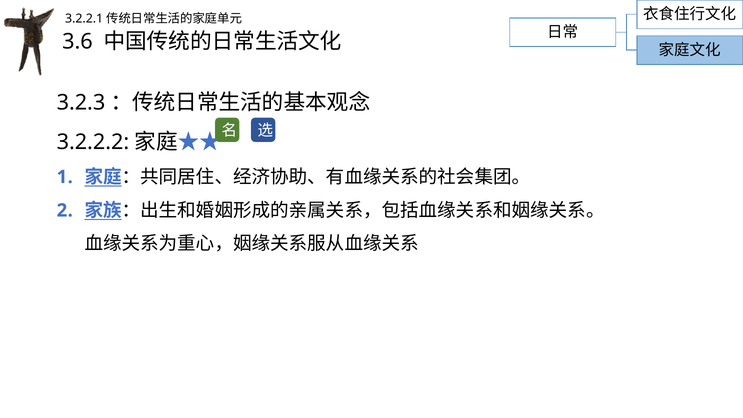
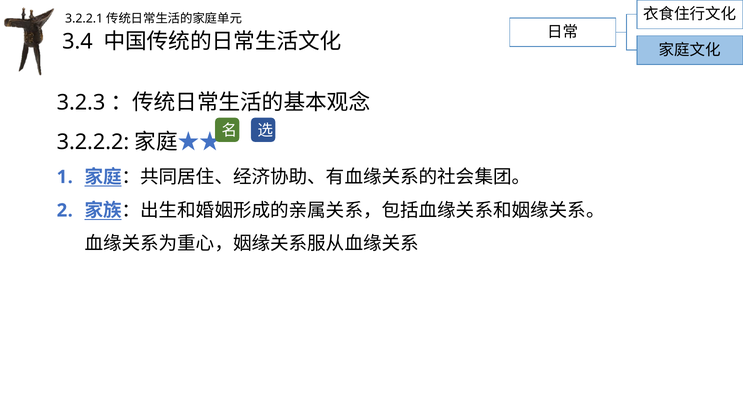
3.6: 3.6 -> 3.4 (77, 42)
